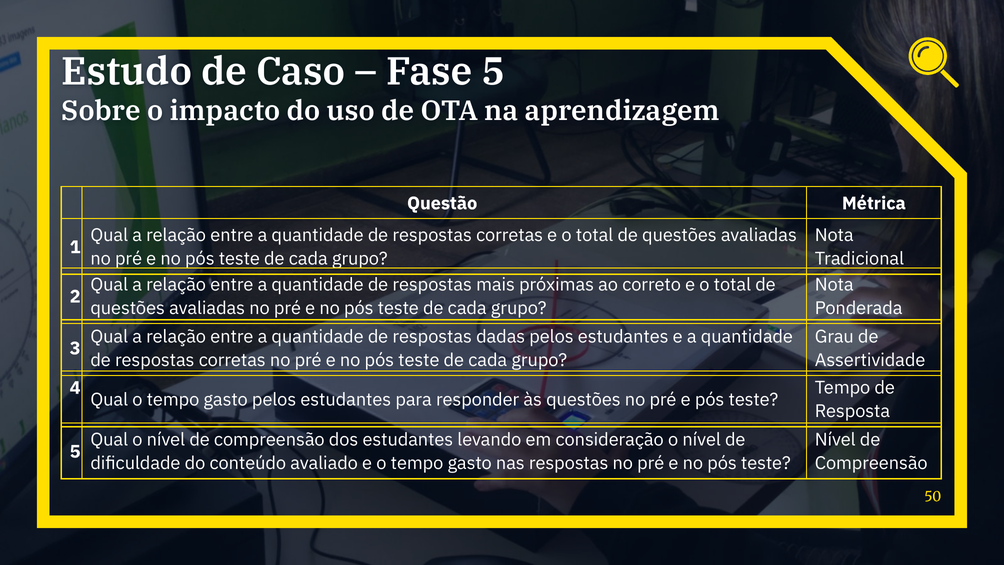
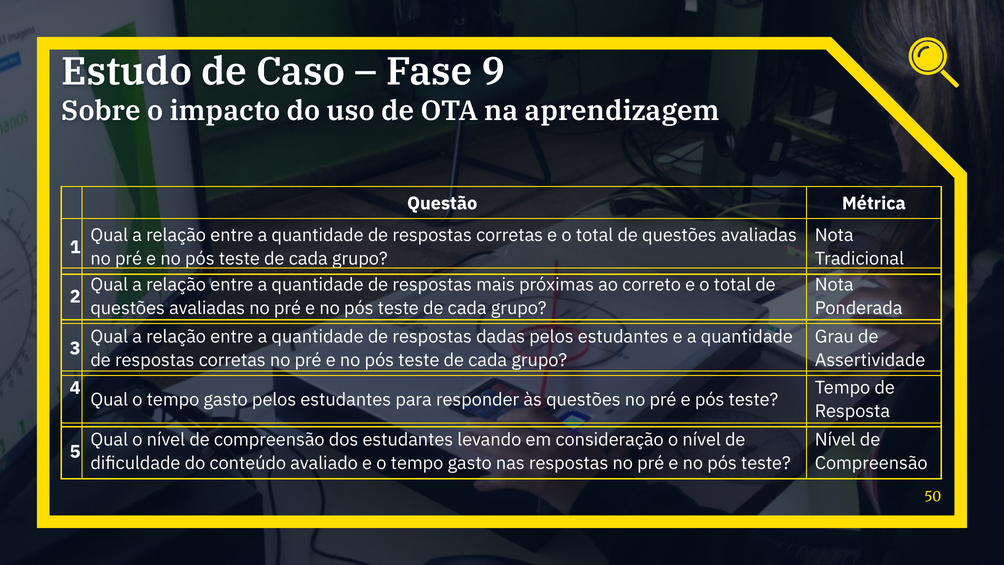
Fase 5: 5 -> 9 (493, 72)
